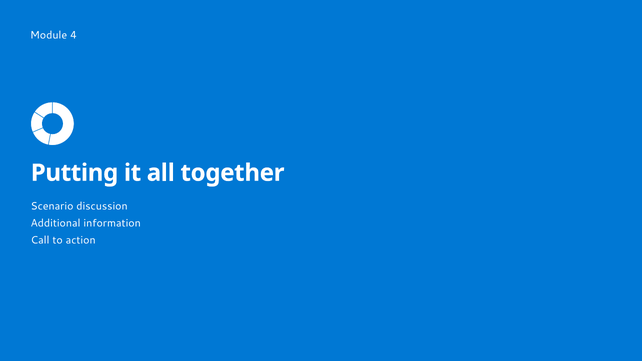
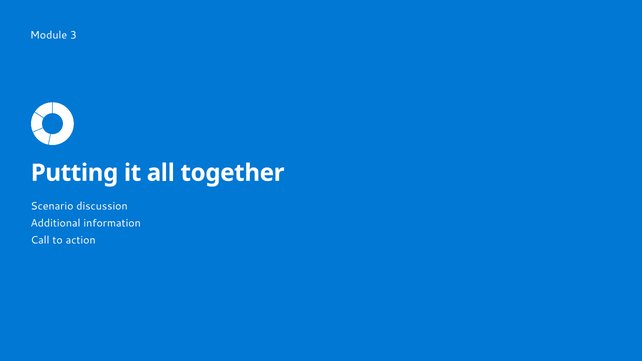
4: 4 -> 3 (73, 35)
